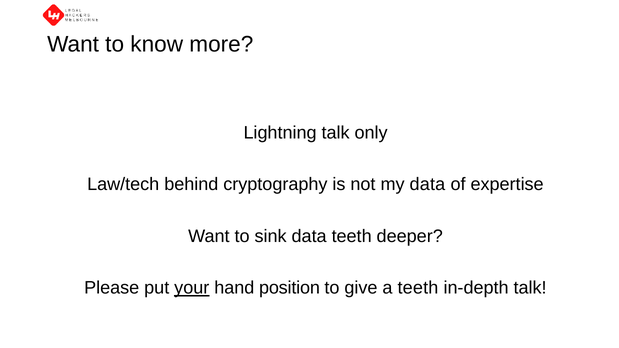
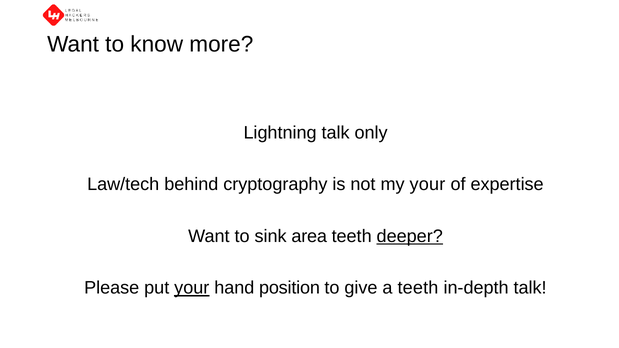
my data: data -> your (427, 185)
sink data: data -> area (309, 236)
deeper underline: none -> present (410, 236)
